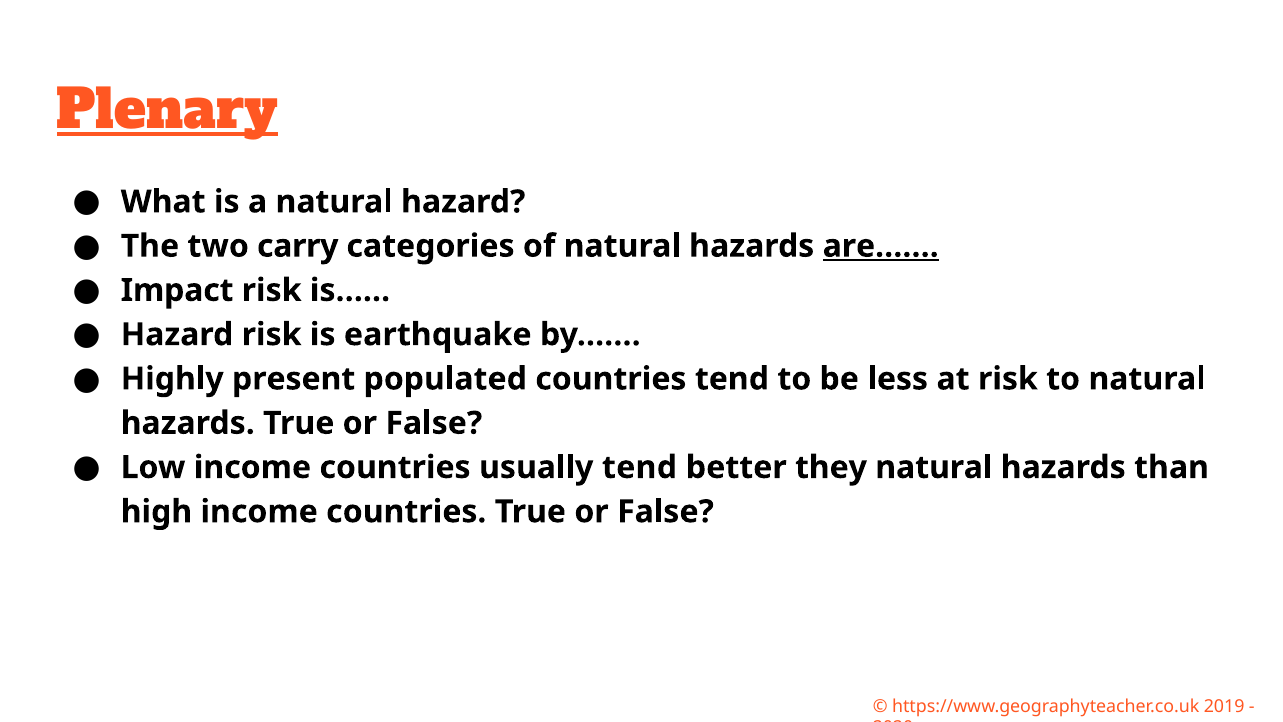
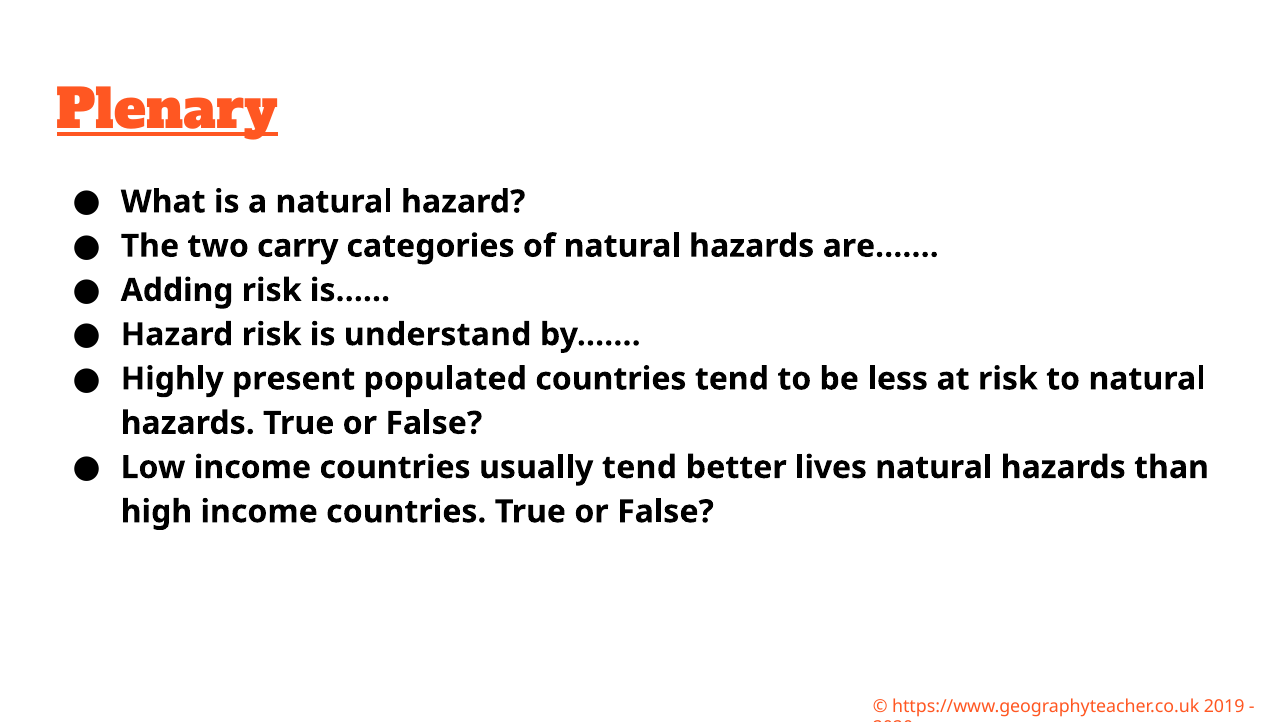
are…… underline: present -> none (881, 246)
Impact: Impact -> Adding (177, 290)
earthquake: earthquake -> understand (438, 335)
they: they -> lives (831, 467)
